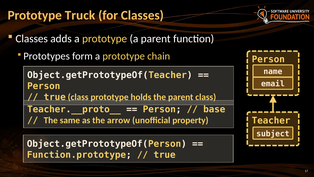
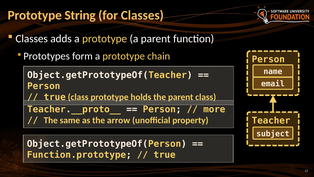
Truck: Truck -> String (80, 15)
base: base -> more (214, 109)
